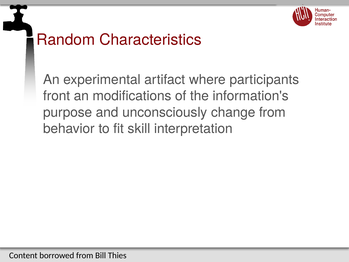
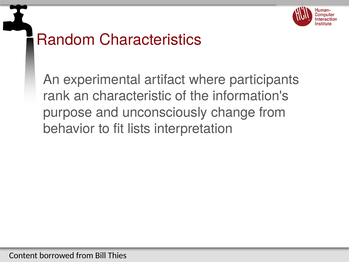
front: front -> rank (56, 96)
modifications: modifications -> characteristic (132, 96)
skill: skill -> lists (139, 128)
